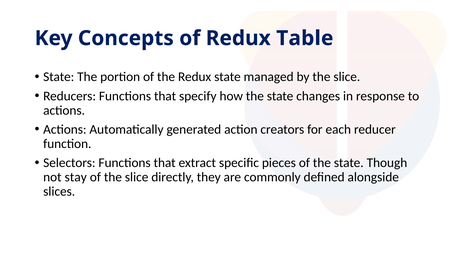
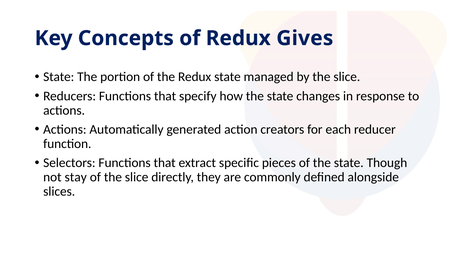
Table: Table -> Gives (305, 38)
